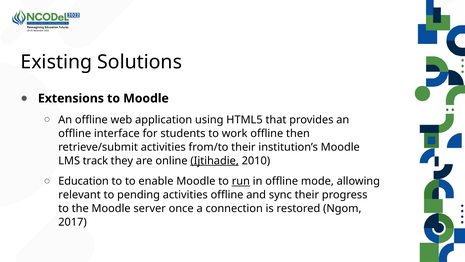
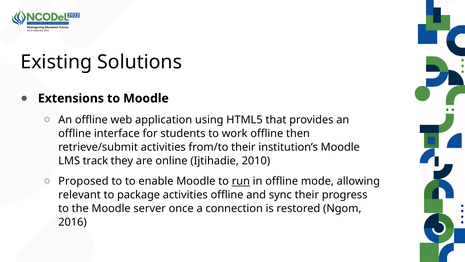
Ijtihadie underline: present -> none (215, 160)
Education: Education -> Proposed (83, 181)
pending: pending -> package (139, 195)
2017: 2017 -> 2016 (73, 222)
